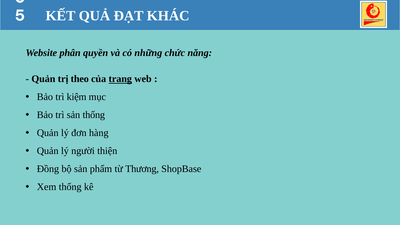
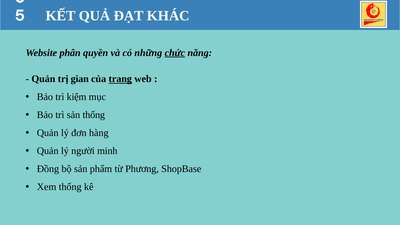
chức underline: none -> present (175, 53)
theo: theo -> gian (80, 79)
thiện: thiện -> minh (107, 151)
Thương: Thương -> Phương (142, 169)
